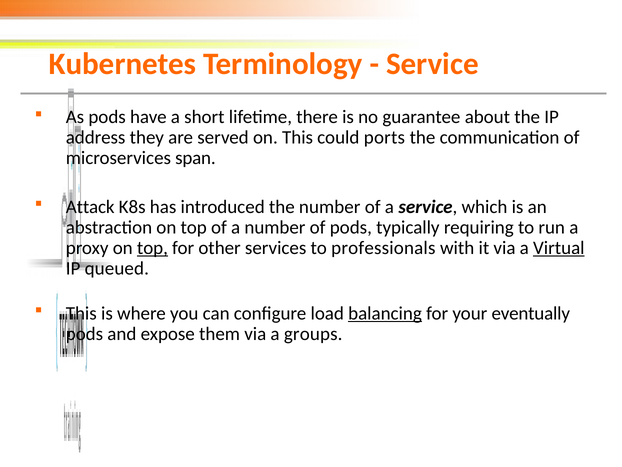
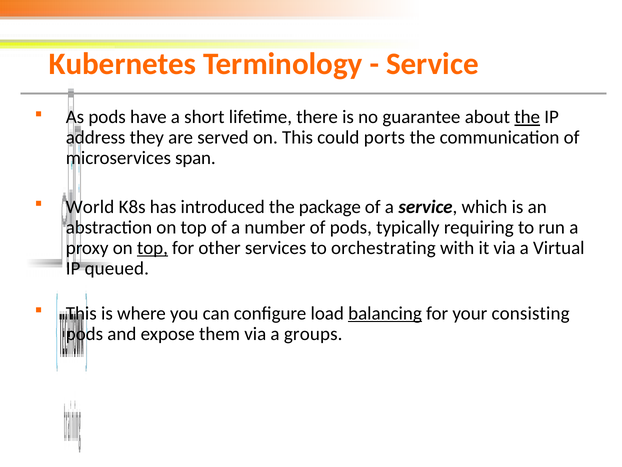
the underline: none -> present (527, 117)
Attack: Attack -> World (90, 207)
the number: number -> package (330, 207)
professionals: professionals -> orchestrating (383, 248)
Virtual underline: present -> none (559, 248)
eventually: eventually -> consisting (531, 313)
